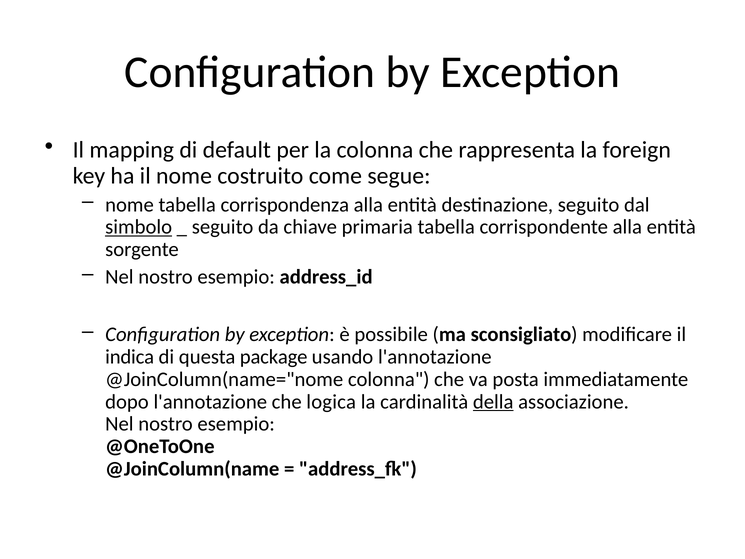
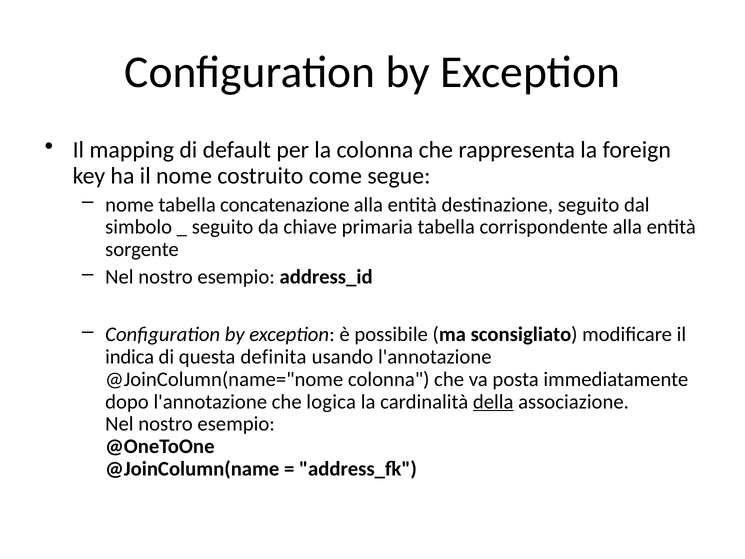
corrispondenza: corrispondenza -> concatenazione (285, 205)
simbolo underline: present -> none (139, 227)
package: package -> definita (273, 357)
